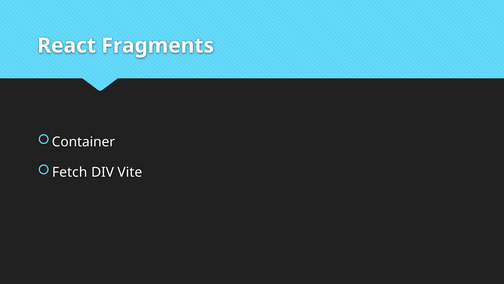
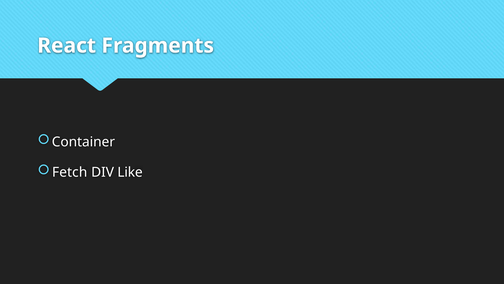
Vite: Vite -> Like (130, 172)
